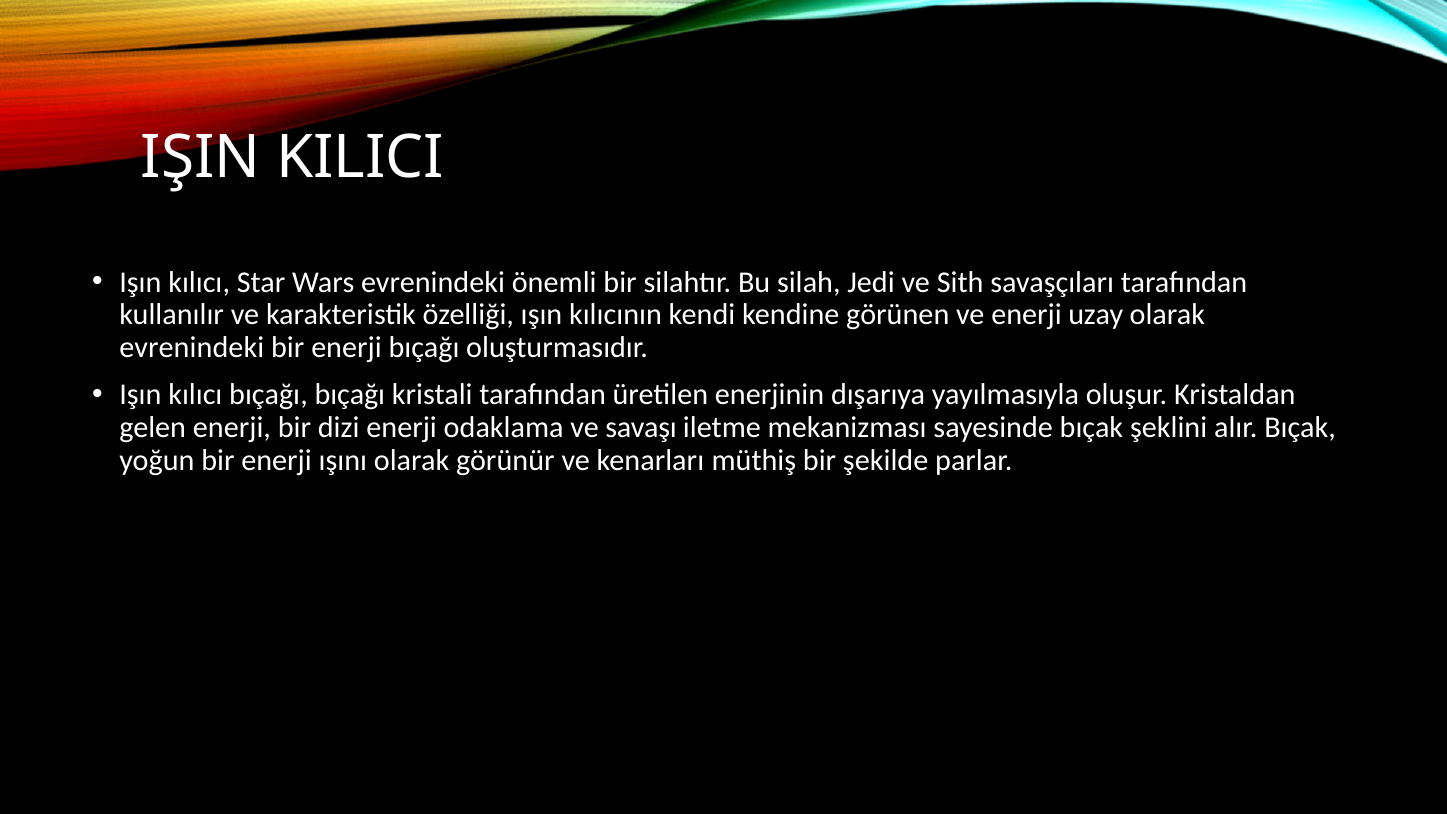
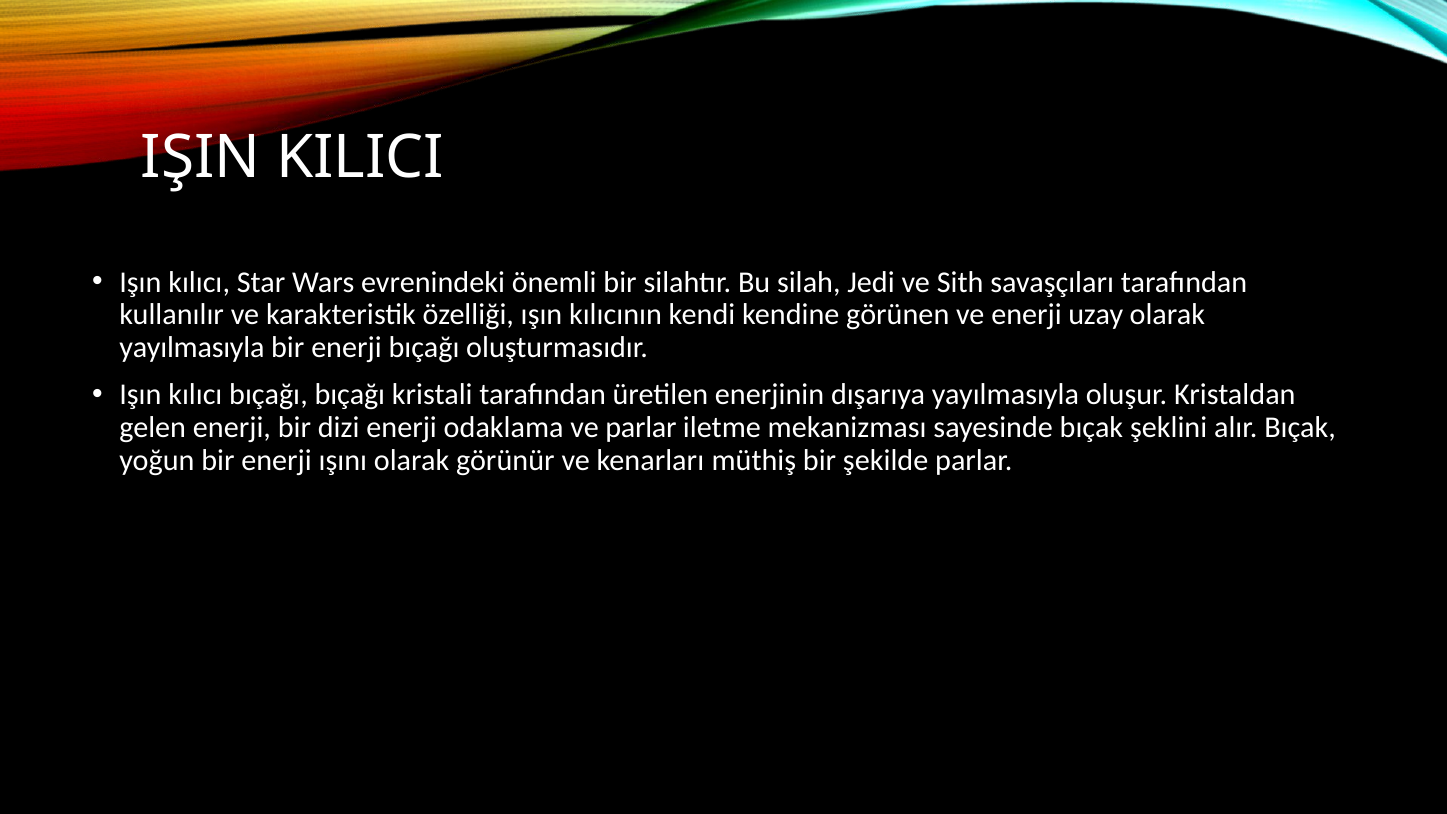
evrenindeki: evrenindeki -> yayılmasıyla (192, 347)
ve savaşı: savaşı -> parlar (641, 428)
